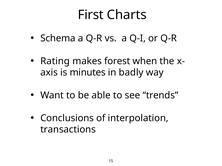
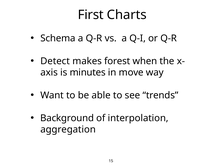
Rating: Rating -> Detect (55, 61)
badly: badly -> move (131, 73)
Conclusions: Conclusions -> Background (67, 118)
transactions: transactions -> aggregation (68, 130)
